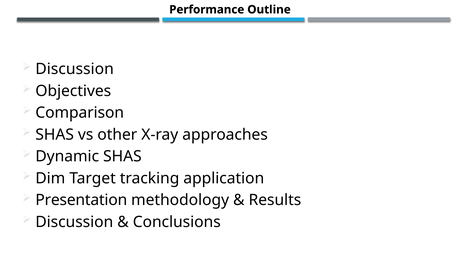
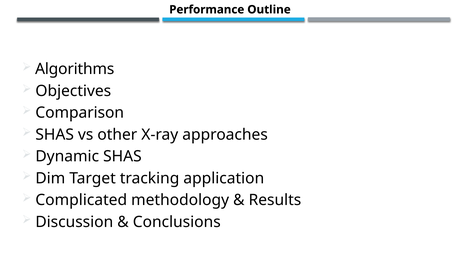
Discussion: Discussion -> Algorithms (75, 69)
Presentation: Presentation -> Complicated (81, 200)
